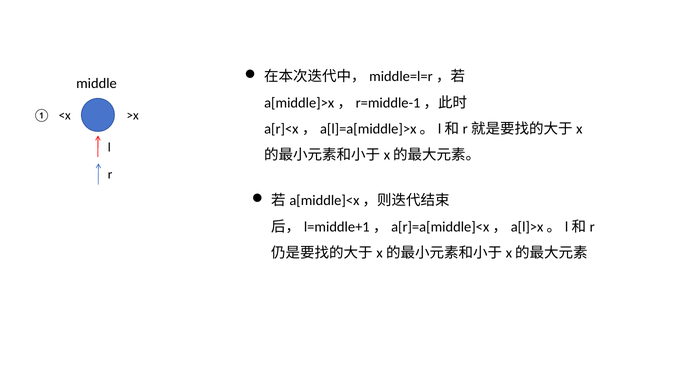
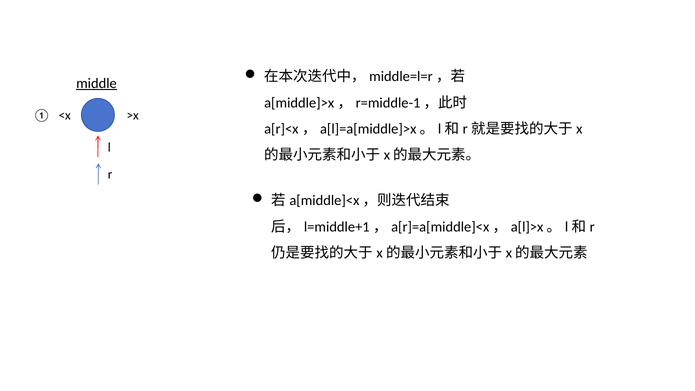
middle underline: none -> present (96, 83)
